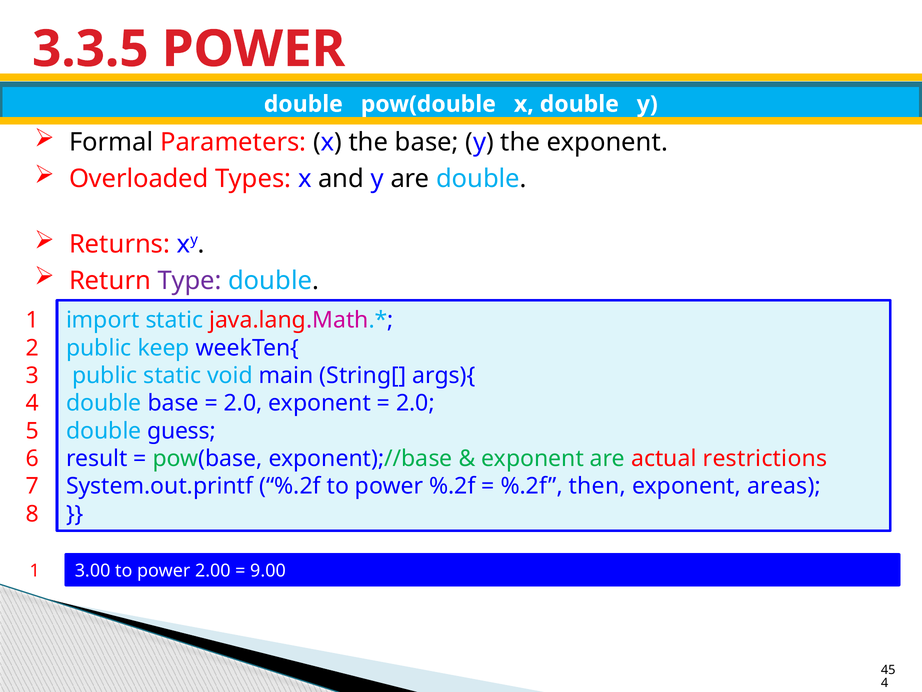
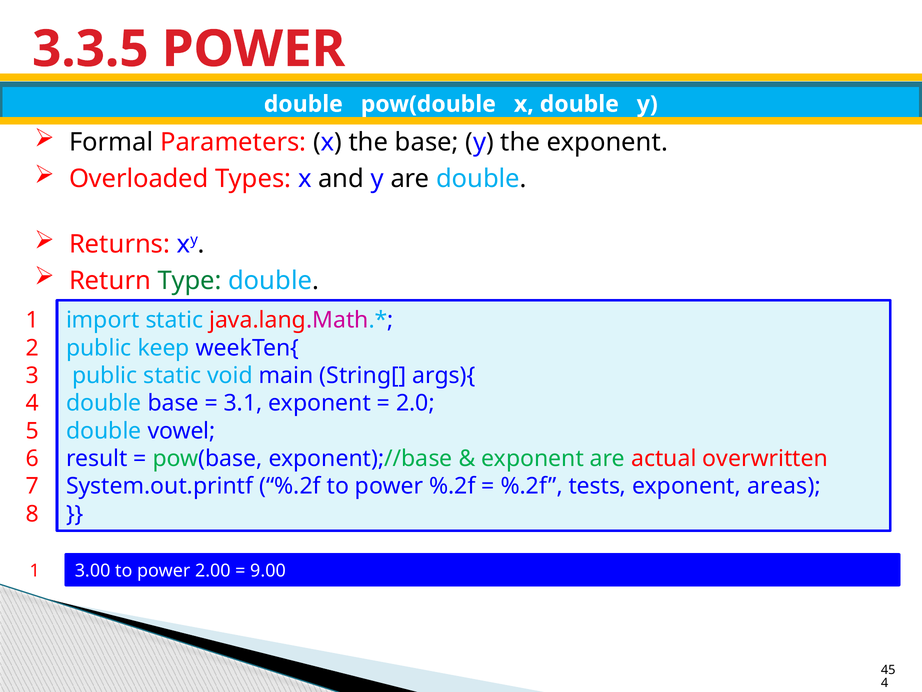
Type colour: purple -> green (190, 280)
2.0: 2.0 -> 3.1 (243, 403)
guess: guess -> vowel (181, 431)
restrictions: restrictions -> overwritten (765, 458)
then: then -> tests (597, 486)
